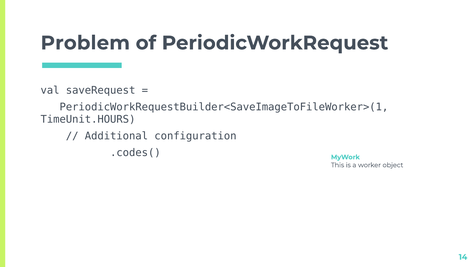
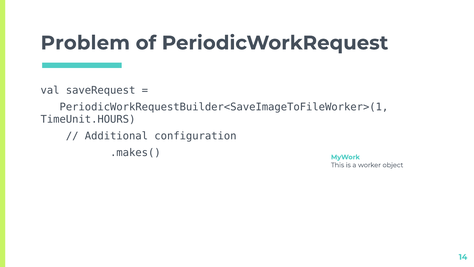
.codes(: .codes( -> .makes( (135, 153)
